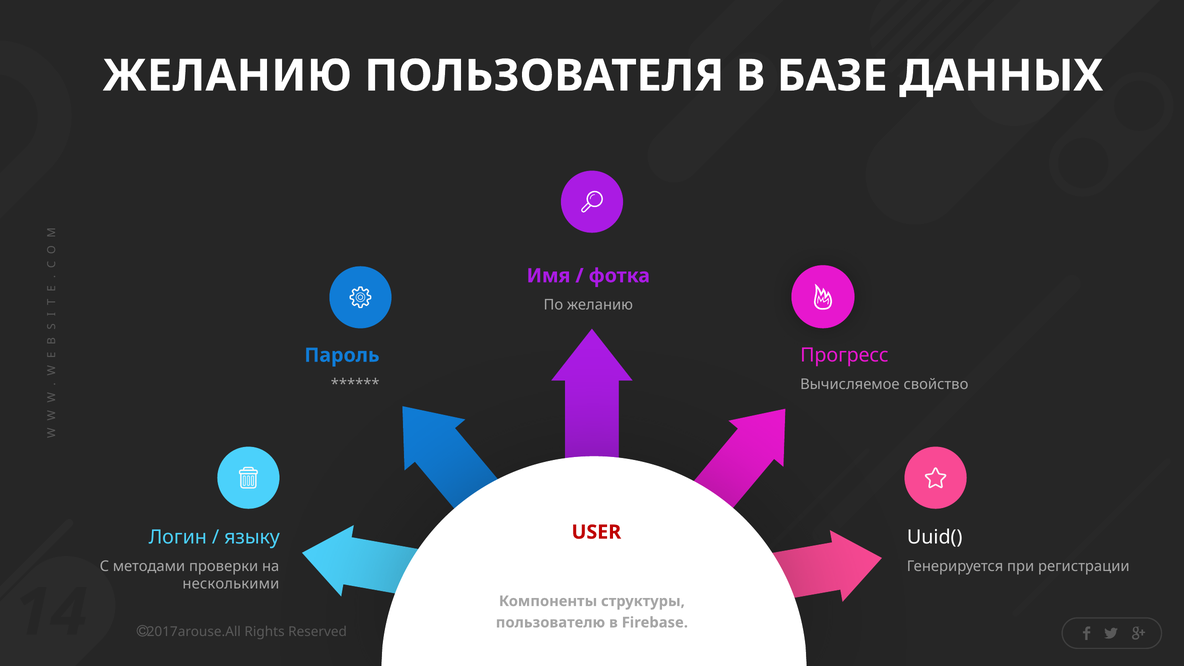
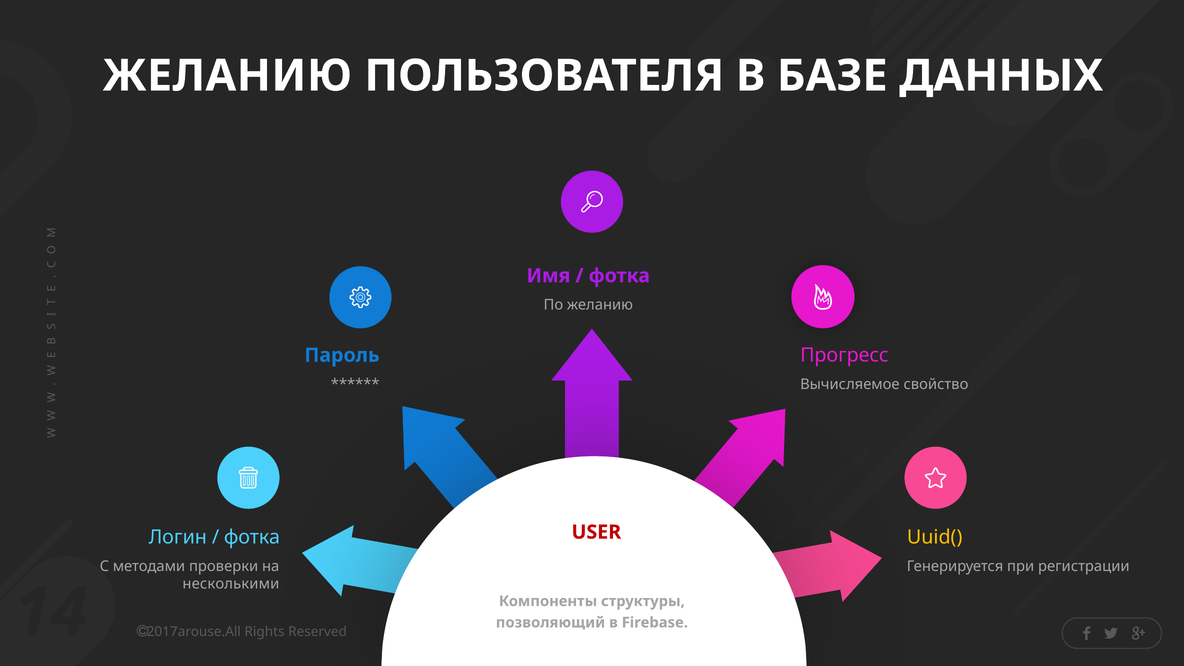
языку: языку -> фотка (252, 537)
Uuid( colour: white -> yellow (935, 537)
пользователю: пользователю -> позволяющий (550, 623)
